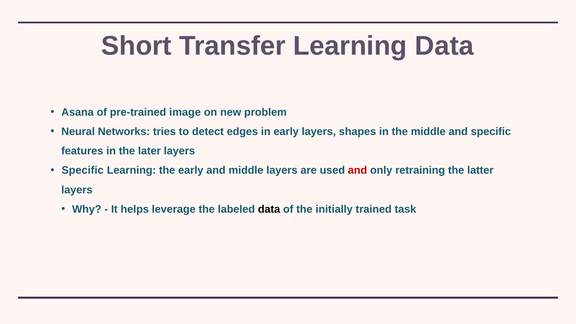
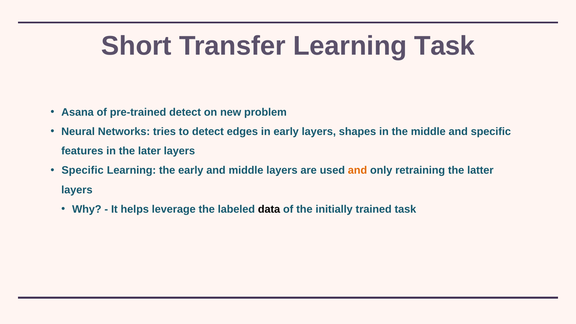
Learning Data: Data -> Task (445, 46)
pre-trained image: image -> detect (185, 112)
and colour: red -> orange (358, 170)
